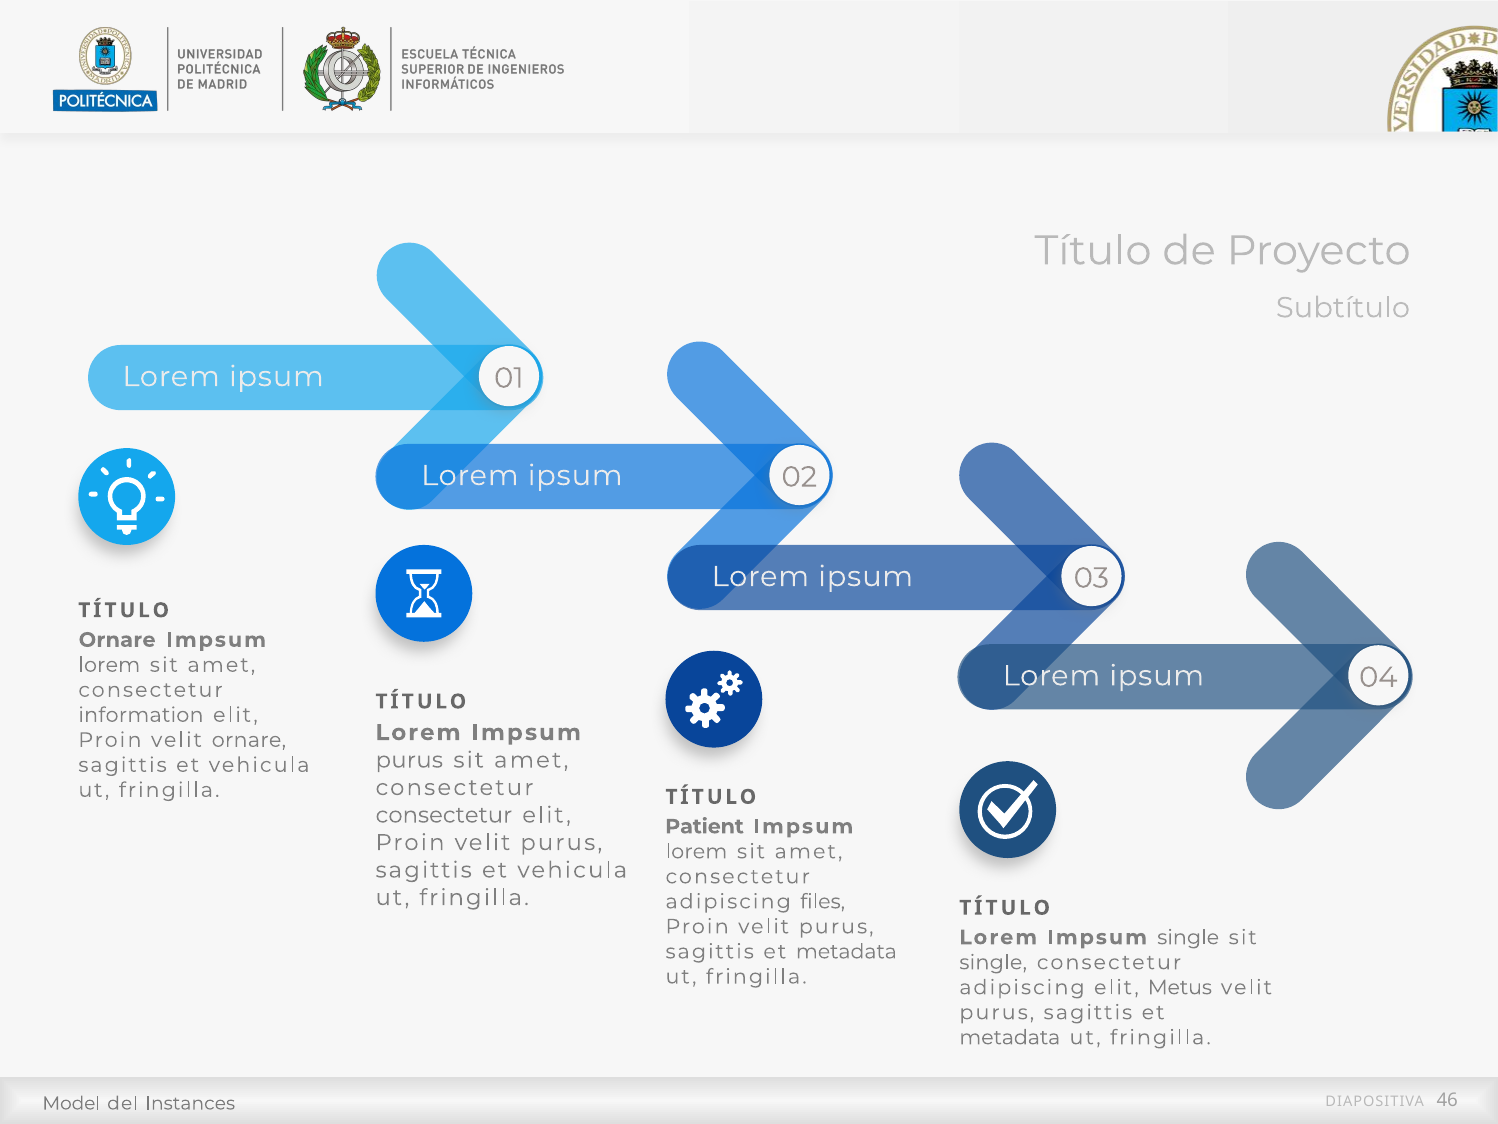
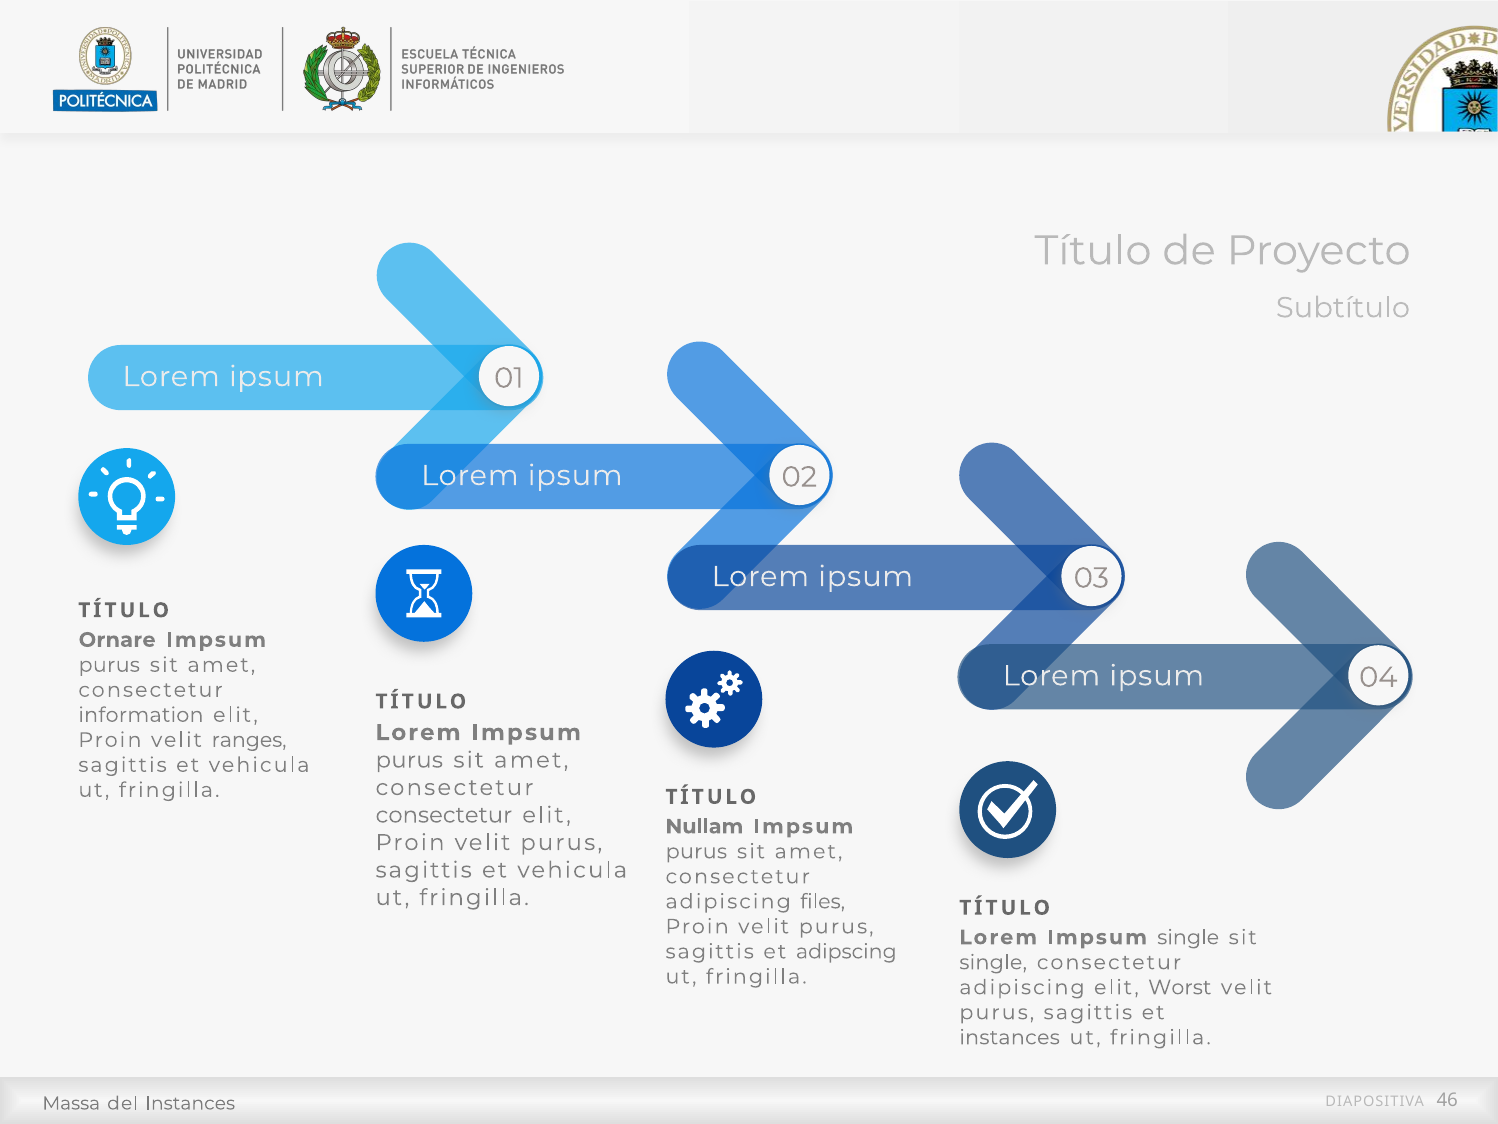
lorem: lorem -> purus (109, 665)
velit ornare: ornare -> ranges (249, 740)
Patient: Patient -> Nullam (704, 826)
lorem: lorem -> purus (696, 851)
metadata: metadata -> adipscing (846, 951)
Metus: Metus -> Worst (1180, 987)
metadata: metadata -> instances (1010, 1037)
Model: Model -> Massa (71, 1103)
